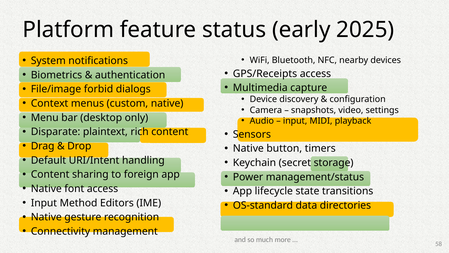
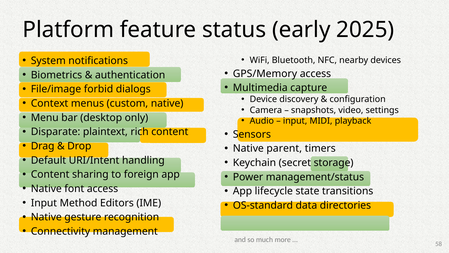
GPS/Receipts: GPS/Receipts -> GPS/Memory (265, 74)
button: button -> parent (284, 148)
